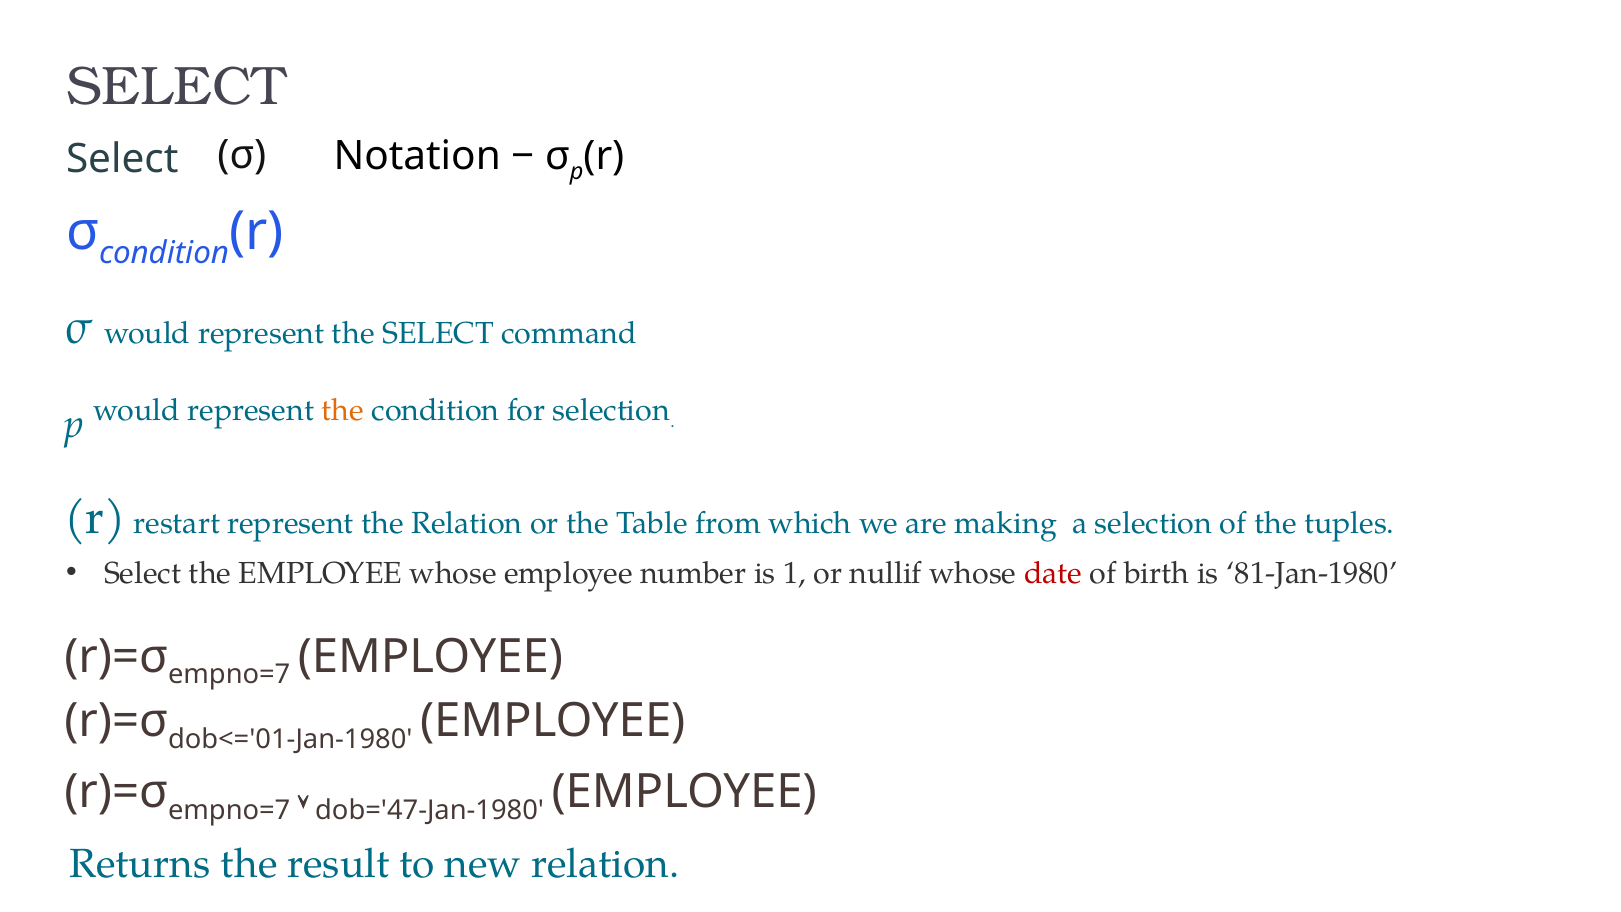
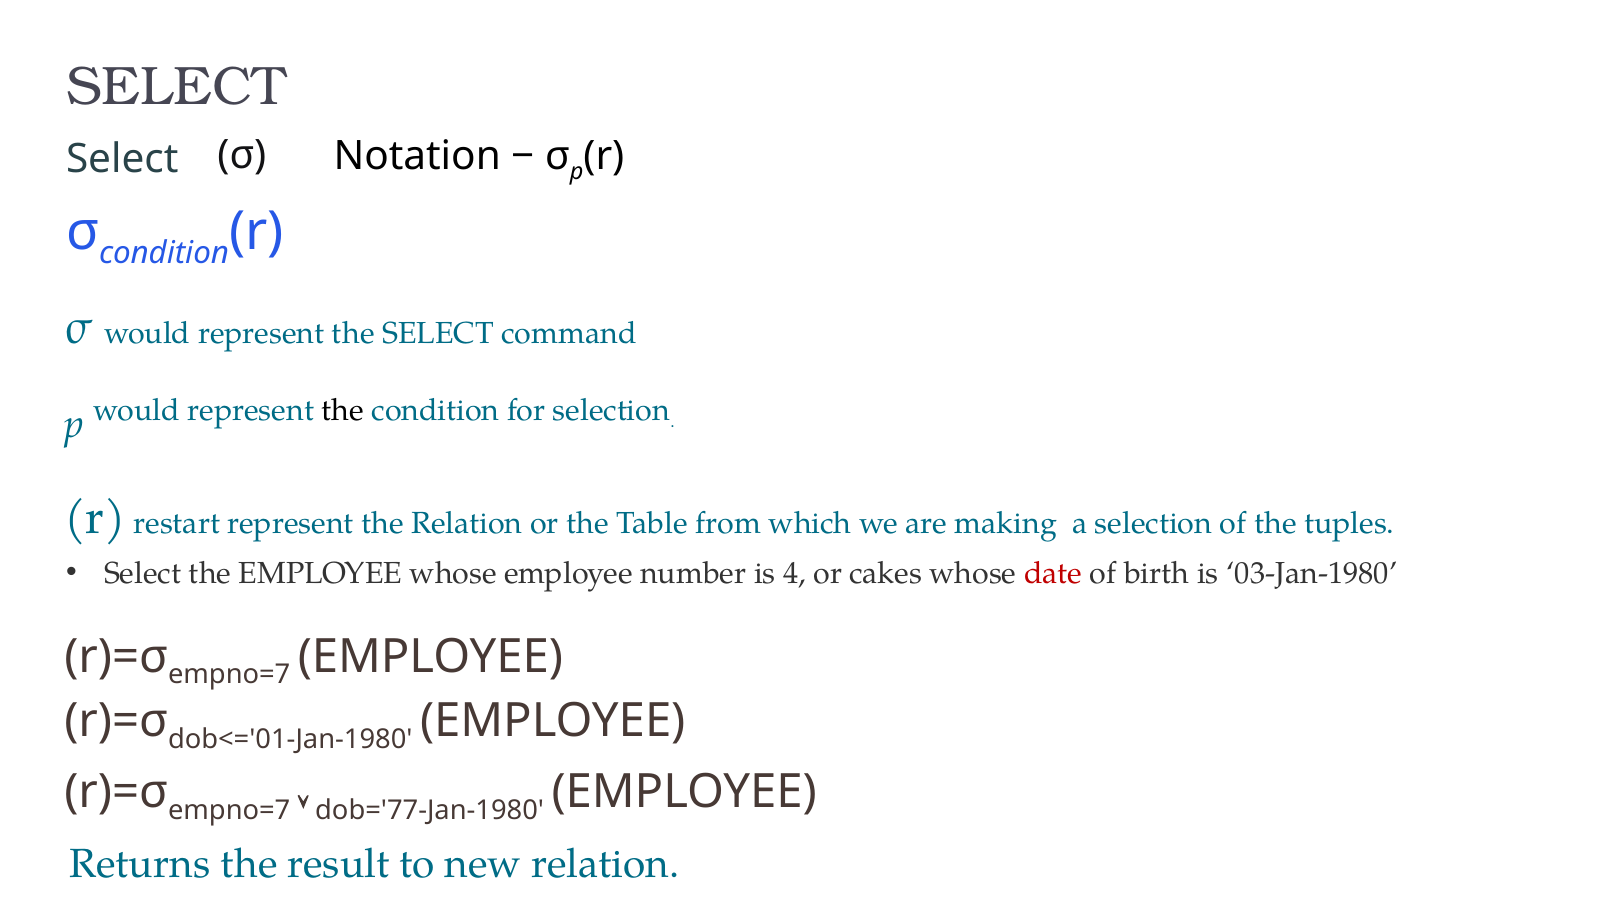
the colour: orange -> black (343, 410)
1: 1 -> 4 (795, 573)
nullif: nullif -> cakes (886, 573)
81-Jan-1980: 81-Jan-1980 -> 03-Jan-1980 (1312, 573)
dob='47-Jan-1980: dob='47-Jan-1980 -> dob='77-Jan-1980 (430, 811)
